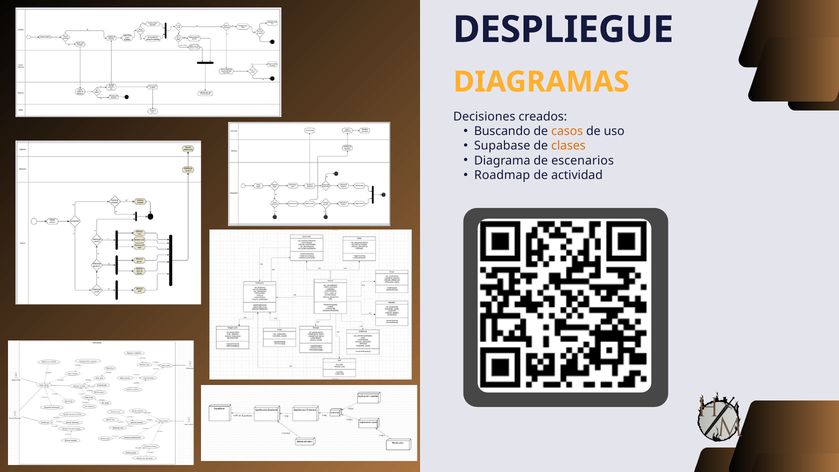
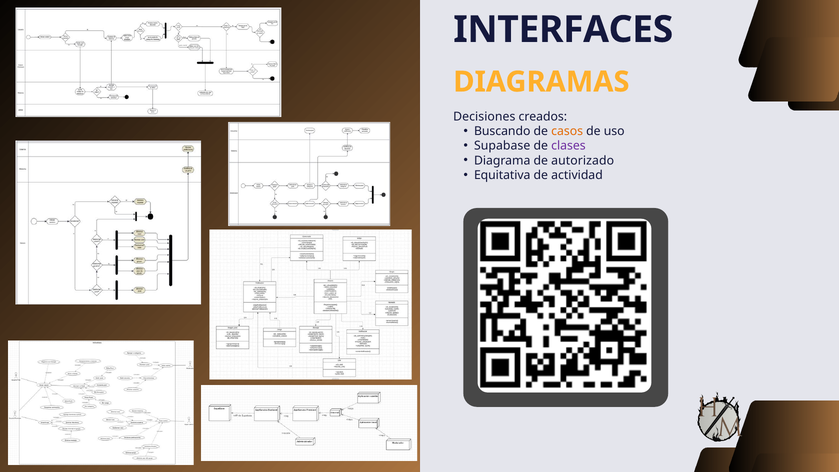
DESPLIEGUE: DESPLIEGUE -> INTERFACES (563, 30)
clases colour: orange -> purple (568, 146)
escenarios: escenarios -> autorizado (583, 161)
Roadmap: Roadmap -> Equitativa (502, 175)
